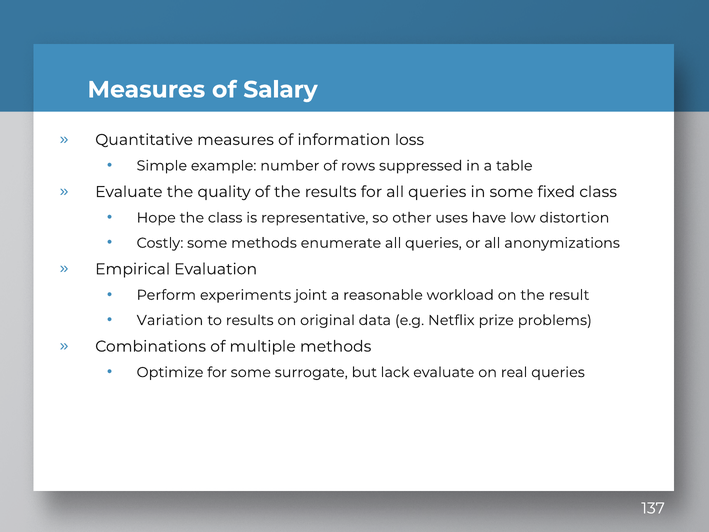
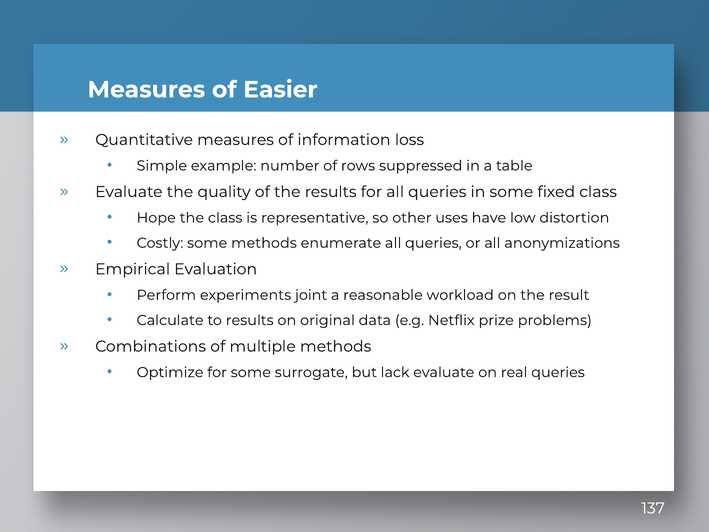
Salary: Salary -> Easier (280, 90)
Variation: Variation -> Calculate (170, 320)
